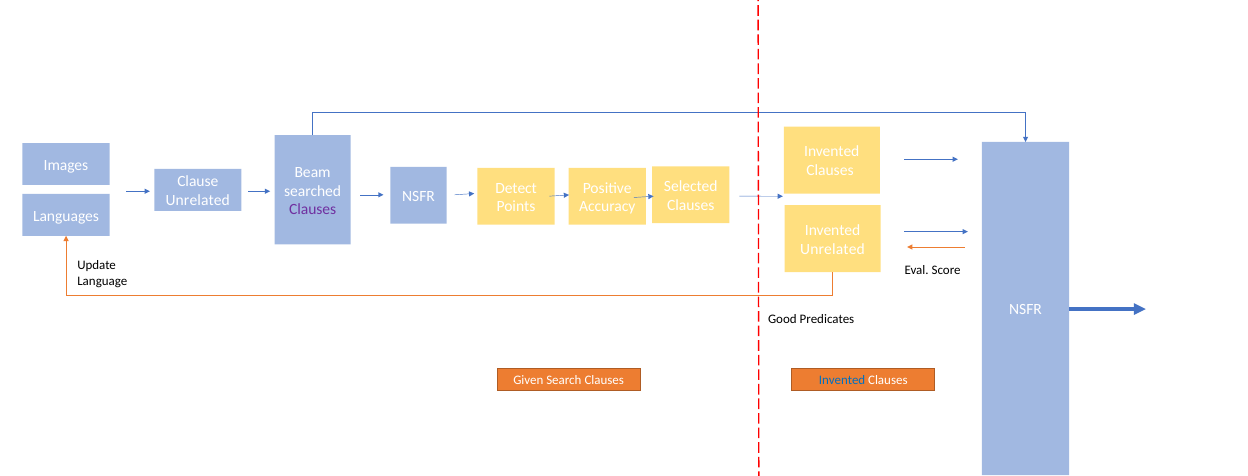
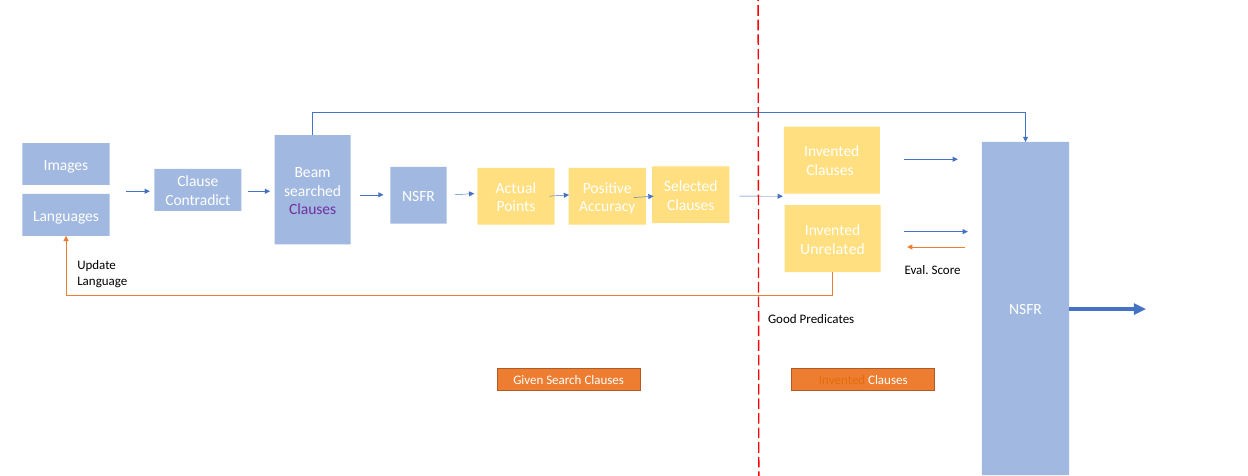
Detect: Detect -> Actual (516, 188)
Unrelated: Unrelated -> Contradict (198, 200)
Invented colour: blue -> orange (842, 380)
